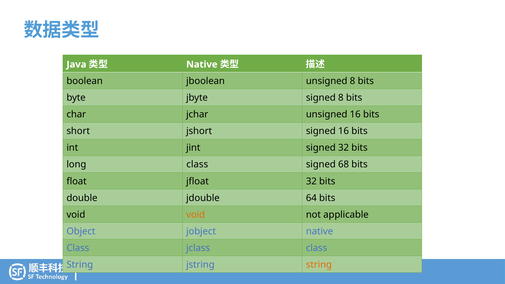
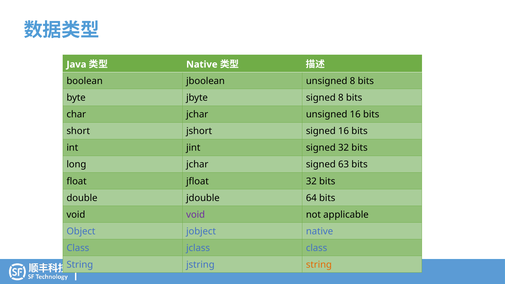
long class: class -> jchar (197, 165)
68: 68 -> 63 (344, 165)
void colour: orange -> purple (196, 215)
